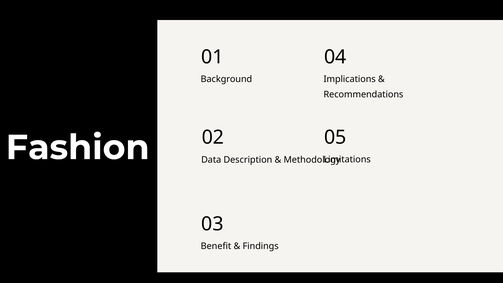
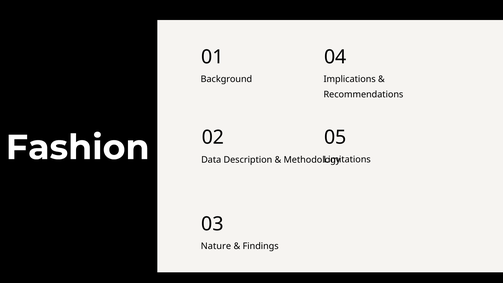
Benefit: Benefit -> Nature (216, 246)
